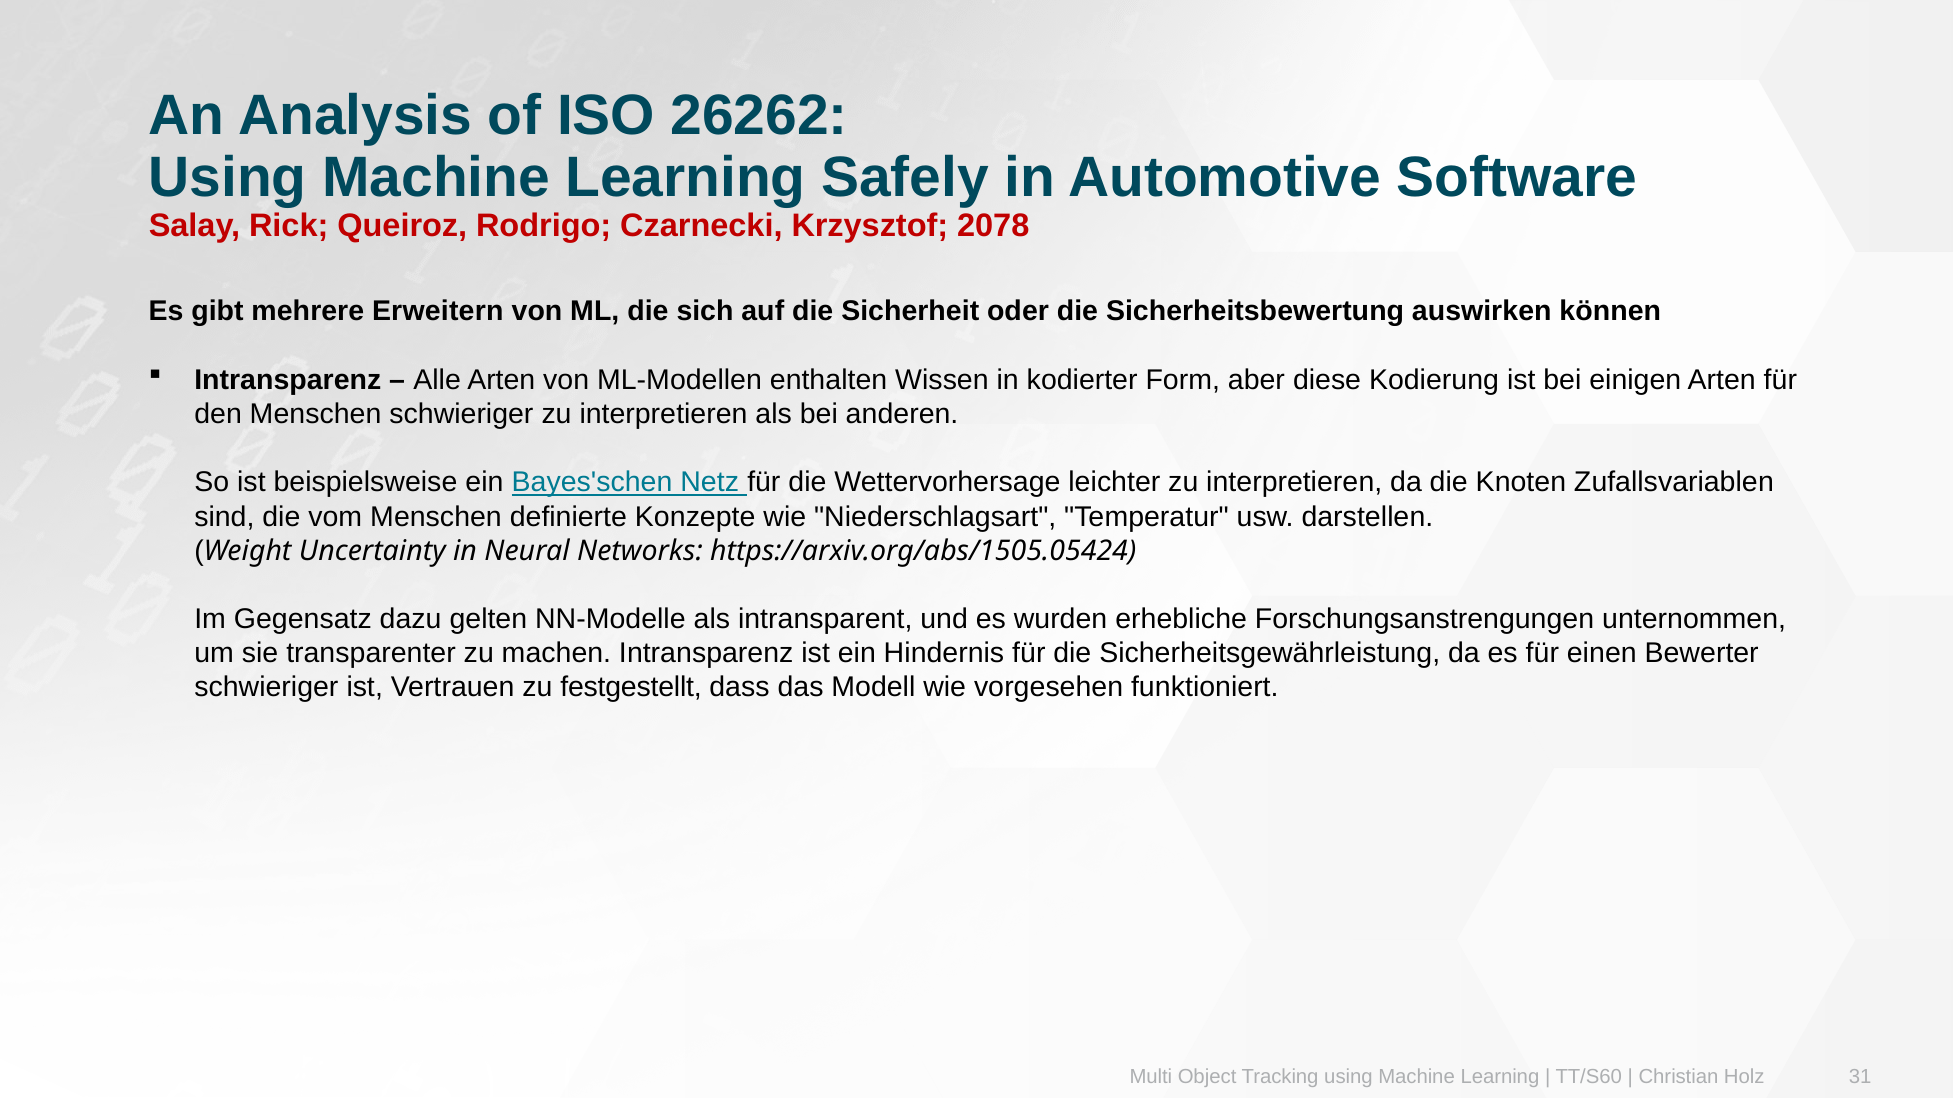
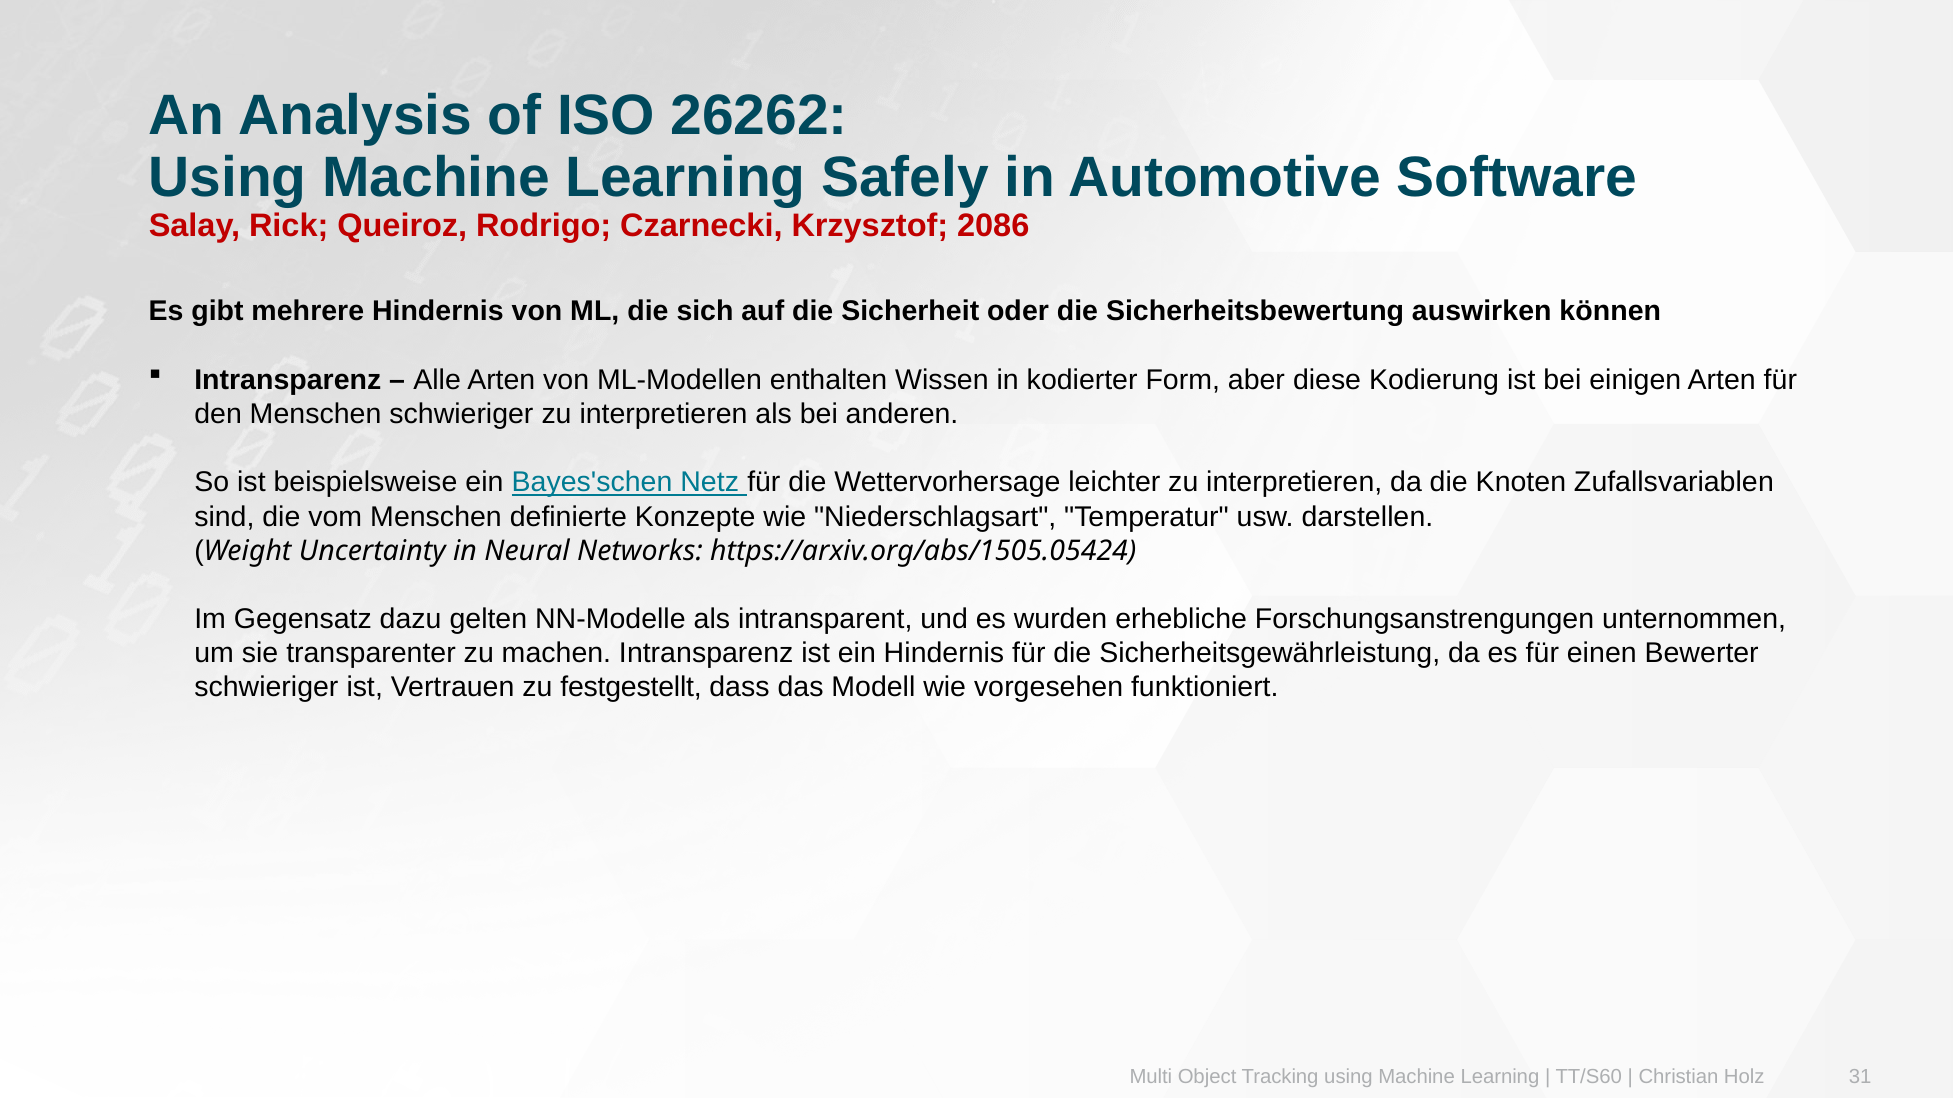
2078: 2078 -> 2086 (993, 226)
mehrere Erweitern: Erweitern -> Hindernis (438, 312)
